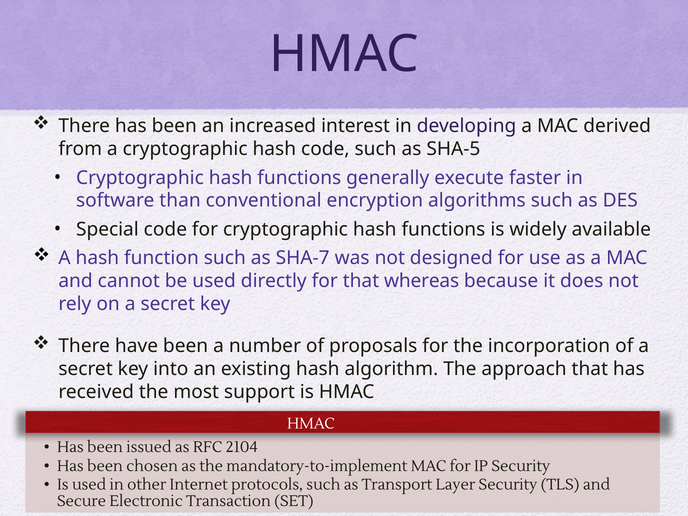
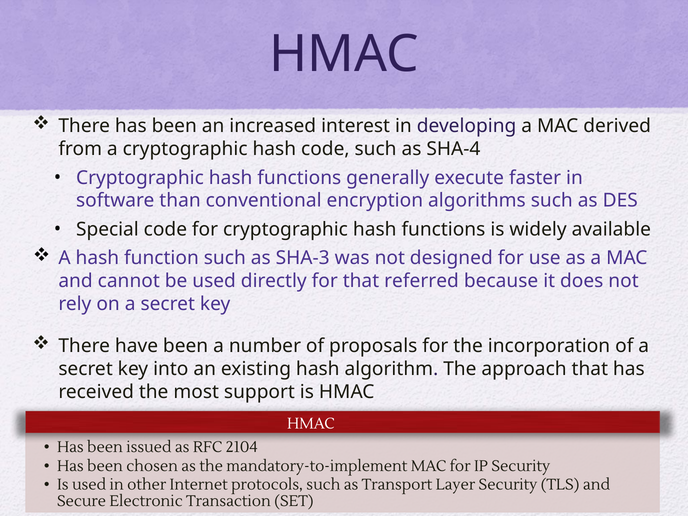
SHA-5: SHA-5 -> SHA-4 (453, 149)
SHA-7: SHA-7 -> SHA-3 (303, 258)
whereas: whereas -> referred (422, 281)
